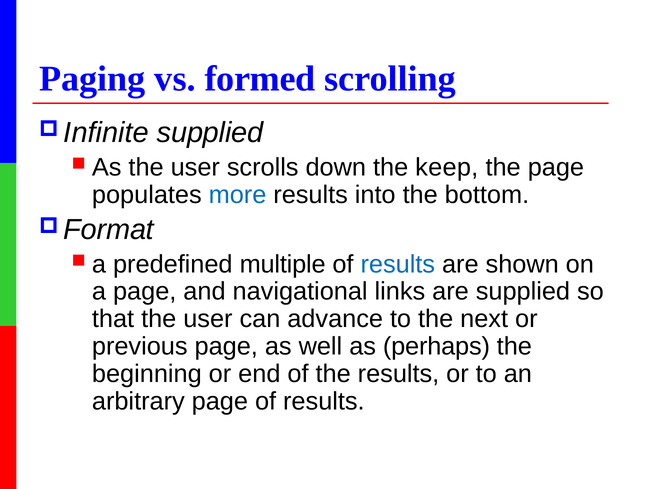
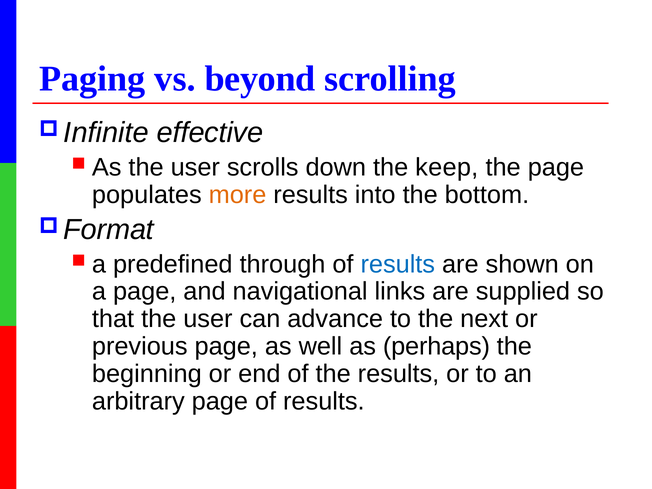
formed: formed -> beyond (260, 79)
Infinite supplied: supplied -> effective (210, 133)
more colour: blue -> orange (238, 195)
multiple: multiple -> through (283, 264)
